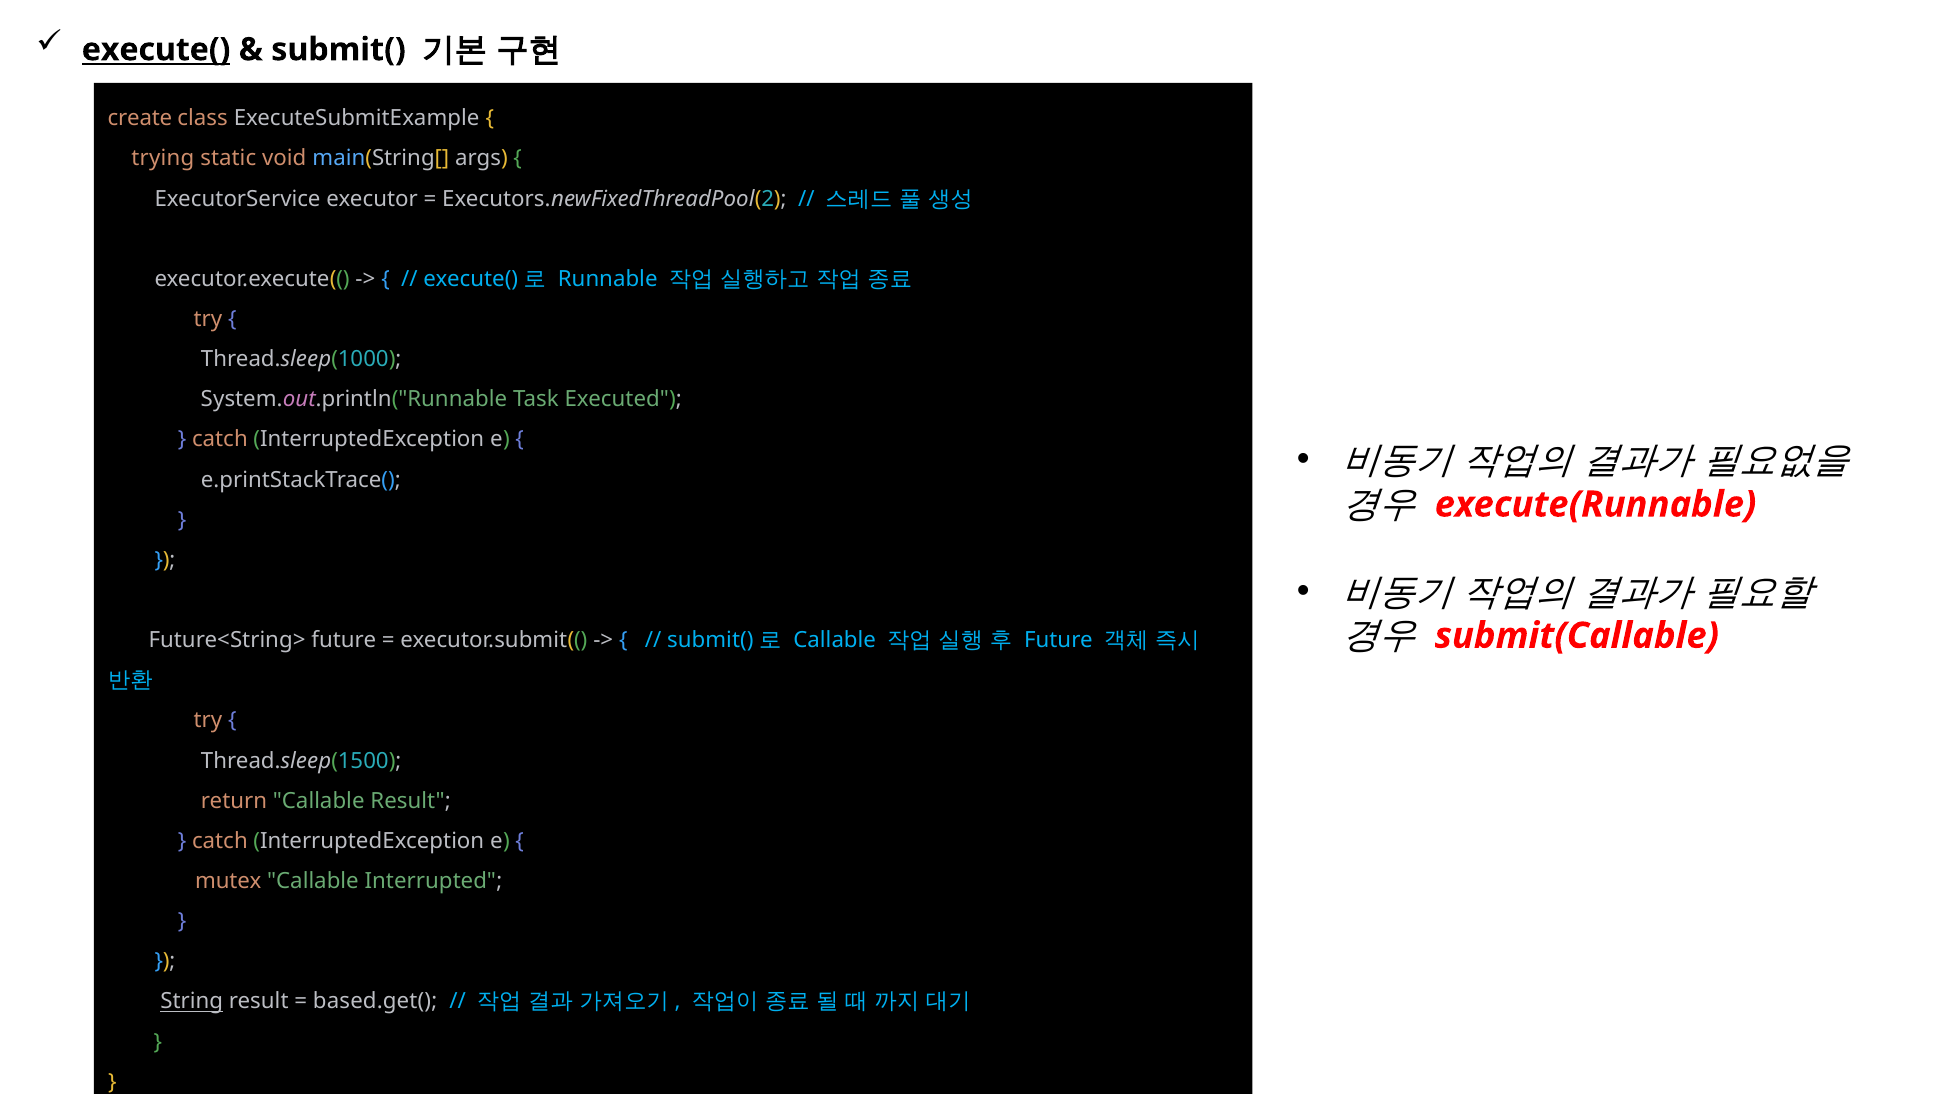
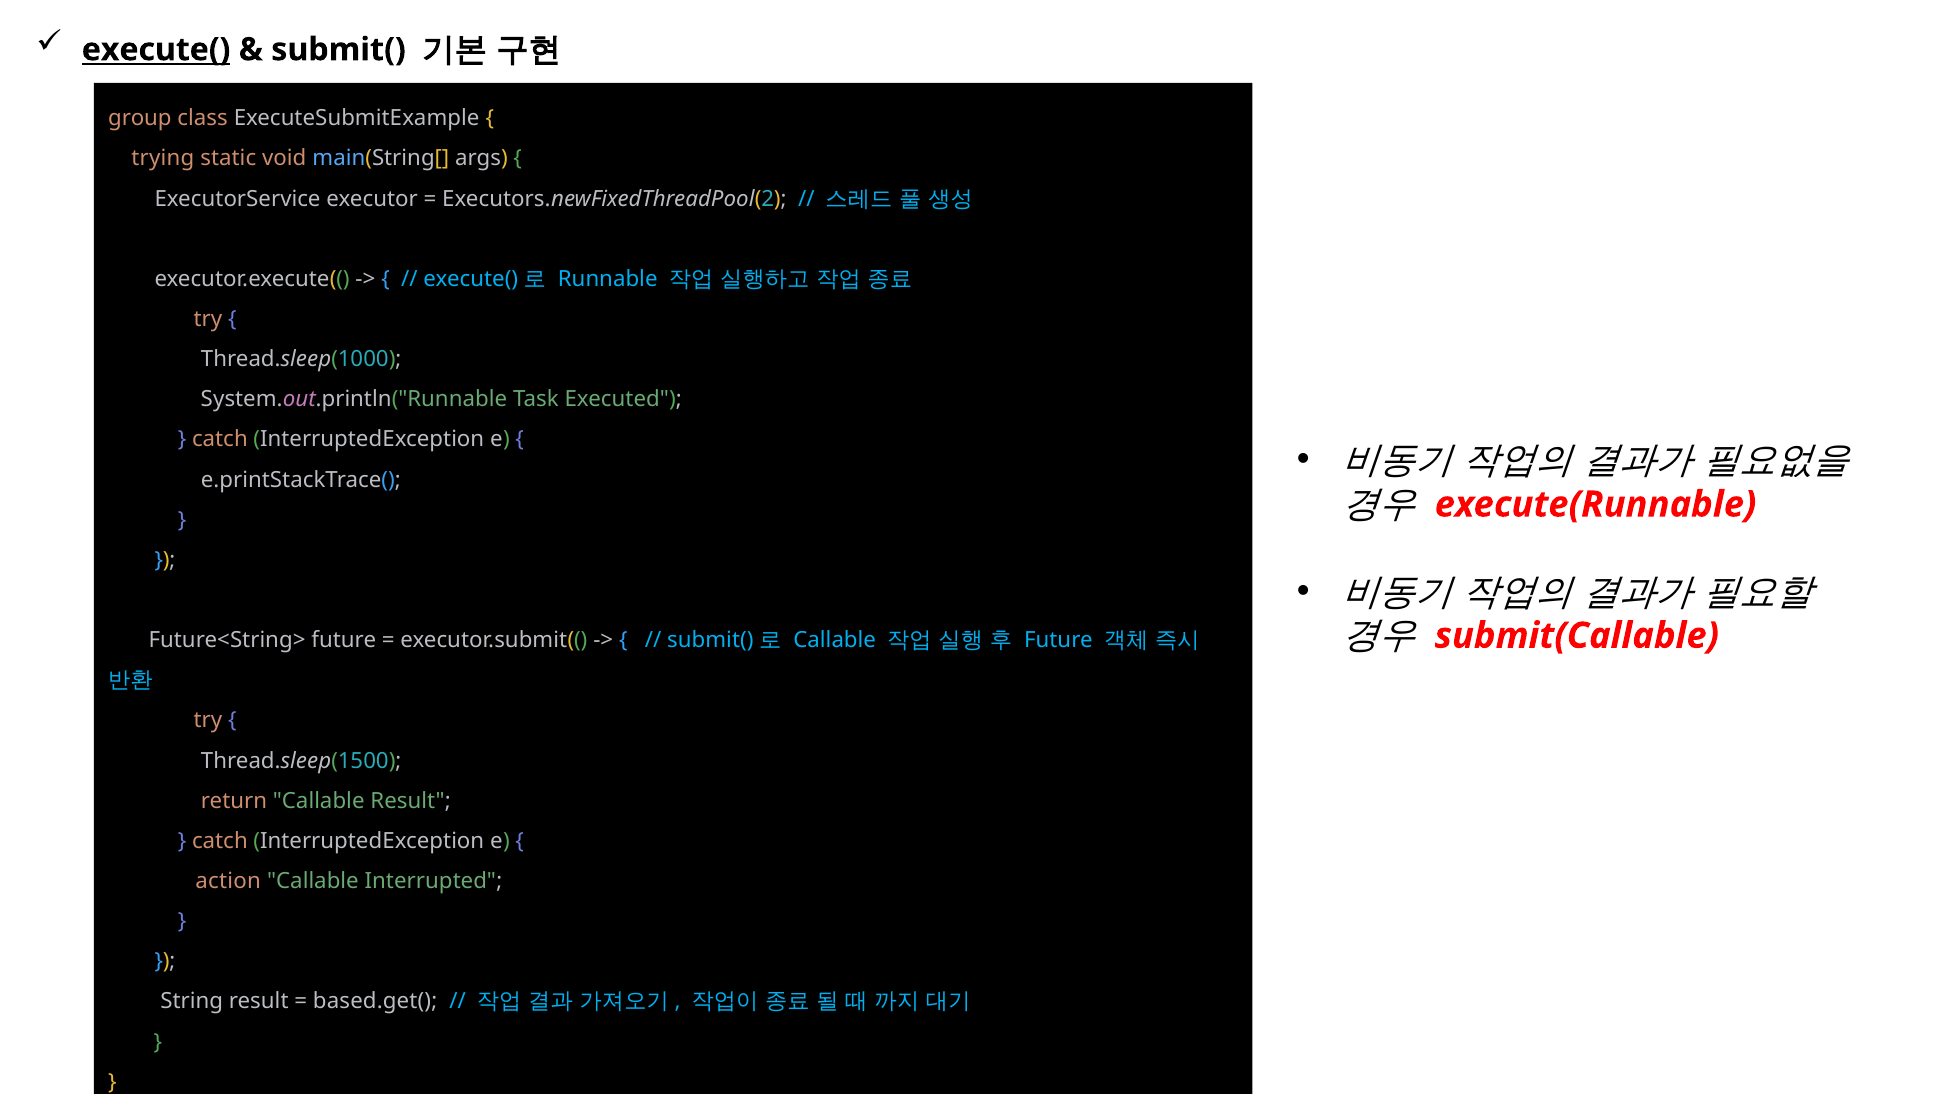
create: create -> group (140, 118)
mutex: mutex -> action (228, 881)
String underline: present -> none (192, 1001)
